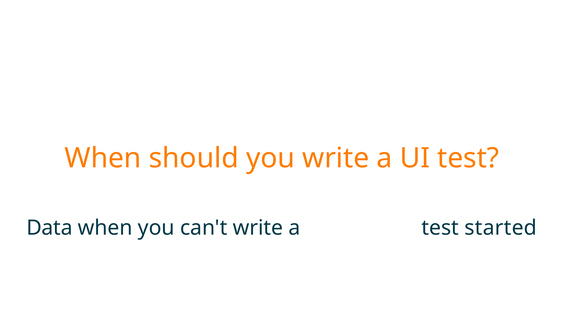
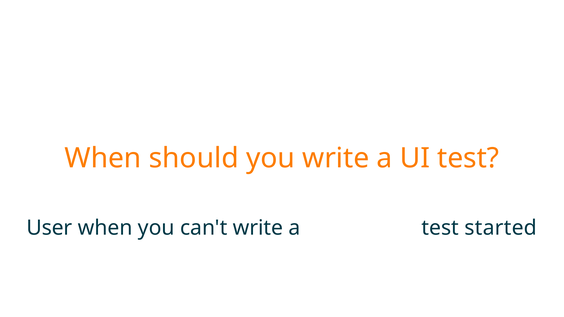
Data: Data -> User (49, 228)
